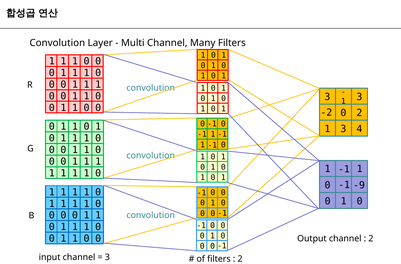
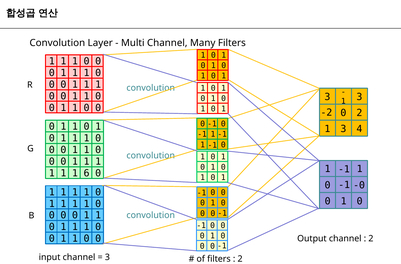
1: 1 -> 6 (87, 173)
-9: -9 -> -0 (359, 185)
